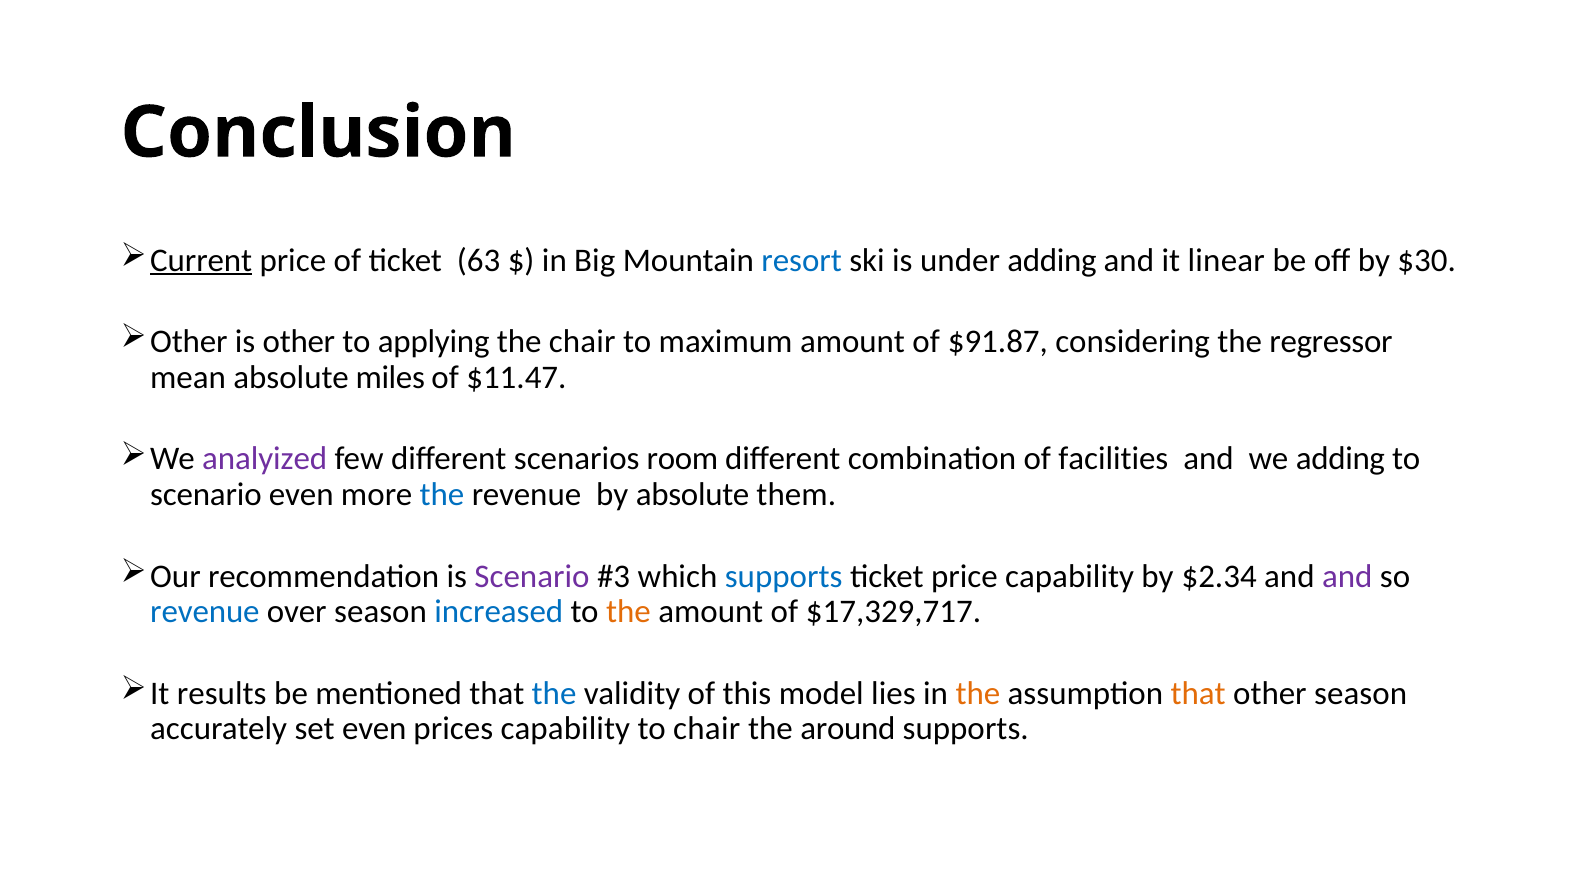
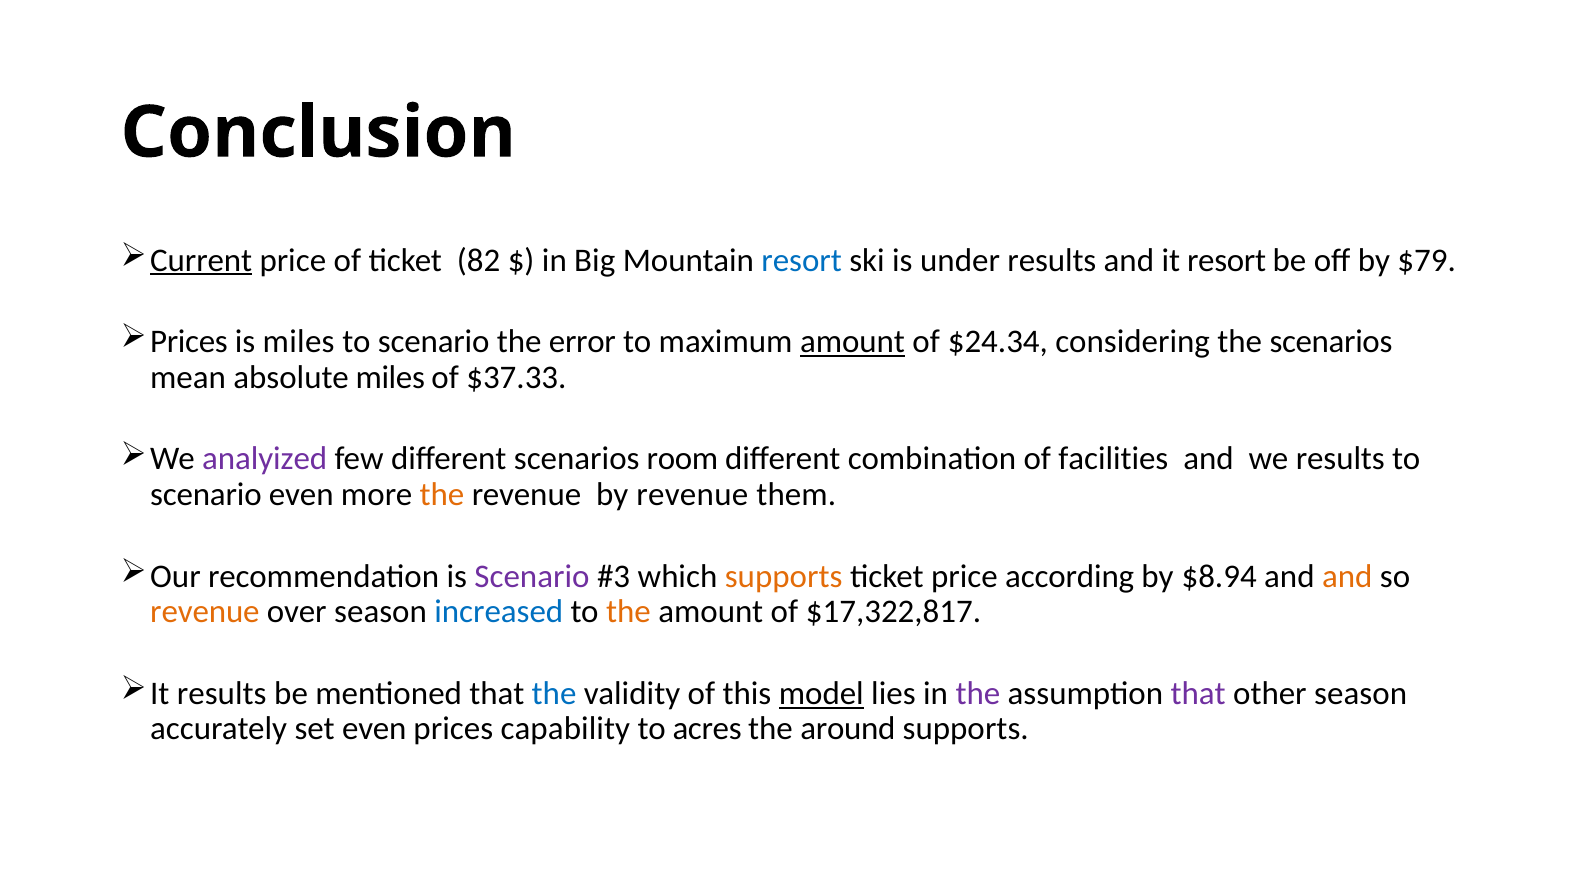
63: 63 -> 82 (479, 260)
under adding: adding -> results (1052, 260)
it linear: linear -> resort (1227, 260)
$30: $30 -> $79 (1427, 260)
Other: Other -> Prices (189, 342)
is other: other -> miles (299, 342)
applying: applying -> scenario (434, 342)
the chair: chair -> error (582, 342)
amount underline: none -> present (852, 342)
$91.87: $91.87 -> $24.34 (998, 342)
the regressor: regressor -> scenarios (1331, 342)
$11.47: $11.47 -> $37.33 (516, 378)
we adding: adding -> results (1340, 459)
the colour: blue -> orange (442, 495)
by absolute: absolute -> revenue (692, 495)
supports colour: blue -> orange (784, 576)
price capability: capability -> according (1070, 576)
$2.34: $2.34 -> $8.94 (1219, 576)
and colour: purple -> orange (1347, 576)
revenue colour: blue -> orange (205, 612)
$17,329,717: $17,329,717 -> $17,322,817 (894, 612)
model underline: none -> present (821, 694)
the colour: orange -> purple (978, 694)
that colour: orange -> purple (1198, 694)
to chair: chair -> acres (707, 729)
